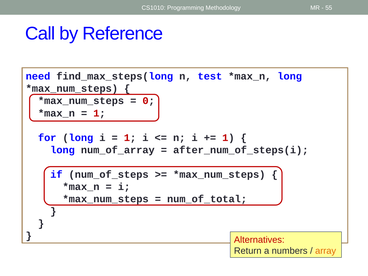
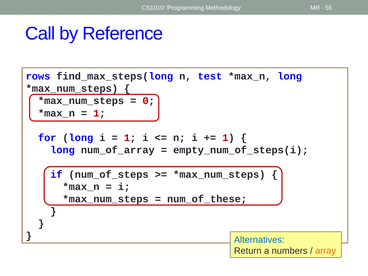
need: need -> rows (38, 76)
after_num_of_steps(i: after_num_of_steps(i -> empty_num_of_steps(i (241, 150)
num_of_total: num_of_total -> num_of_these (207, 199)
Alternatives colour: red -> blue (259, 240)
